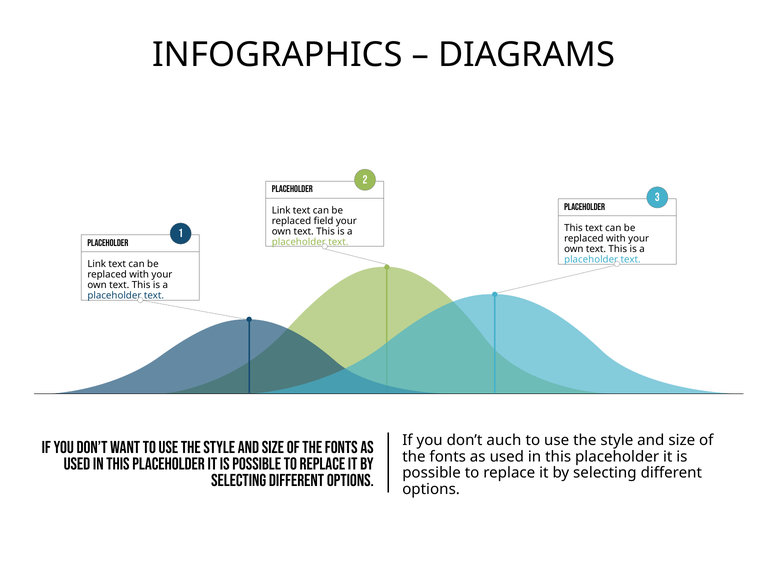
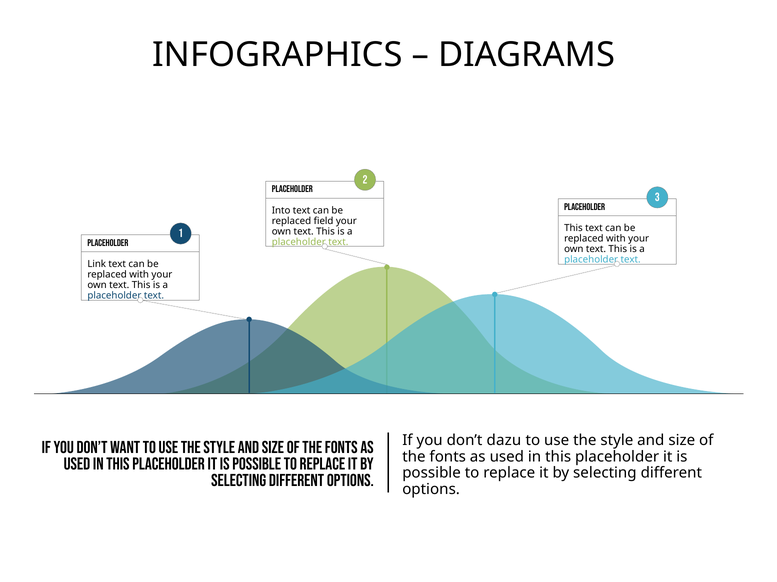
Link: Link -> Into (281, 211)
auch: auch -> dazu (504, 441)
